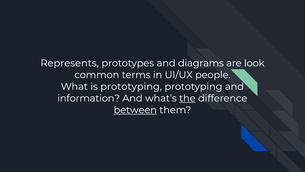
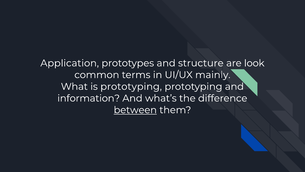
Represents: Represents -> Application (70, 63)
diagrams: diagrams -> structure (201, 63)
people: people -> mainly (213, 75)
the underline: present -> none (187, 98)
